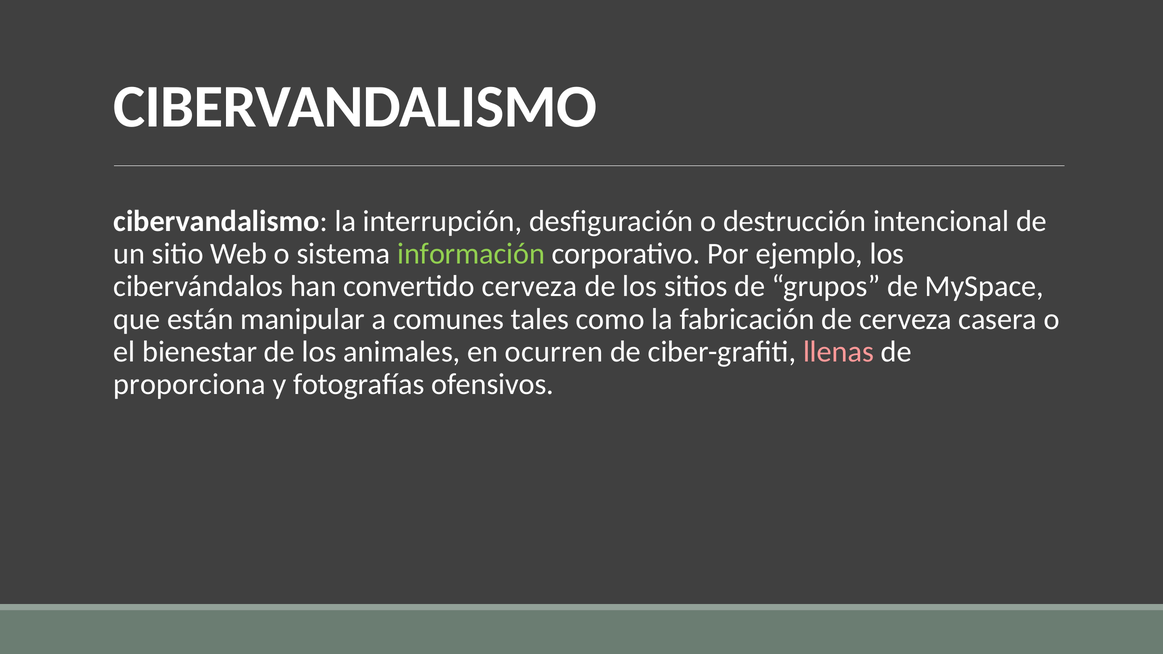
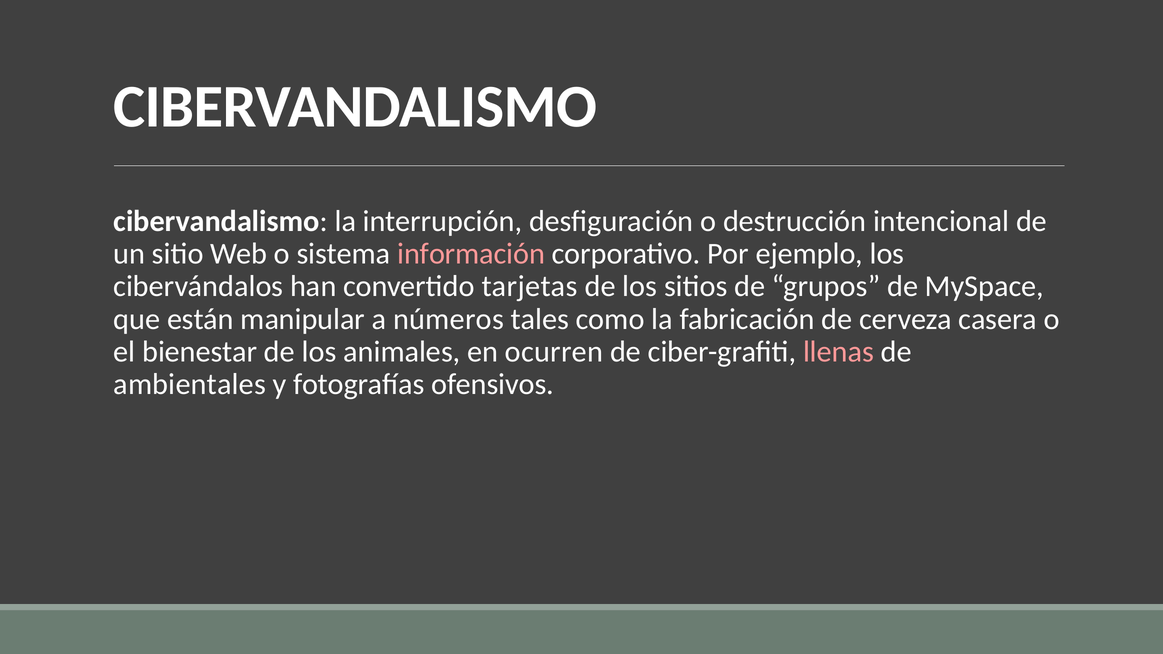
información colour: light green -> pink (471, 254)
convertido cerveza: cerveza -> tarjetas (530, 286)
comunes: comunes -> números (448, 319)
proporciona: proporciona -> ambientales (190, 384)
